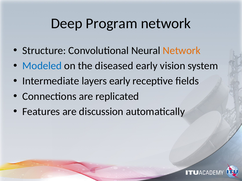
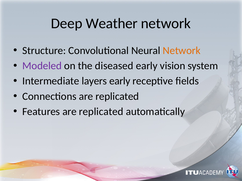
Program: Program -> Weather (112, 23)
Modeled colour: blue -> purple (42, 66)
Features are discussion: discussion -> replicated (101, 112)
